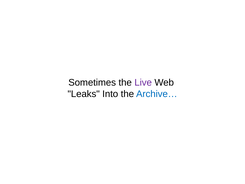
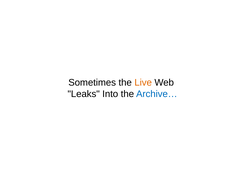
Live colour: purple -> orange (143, 82)
